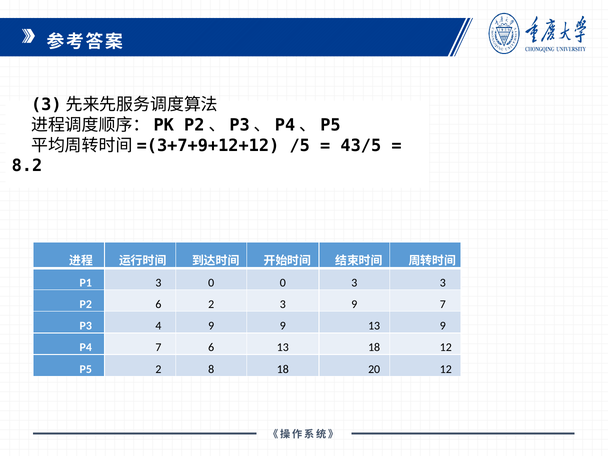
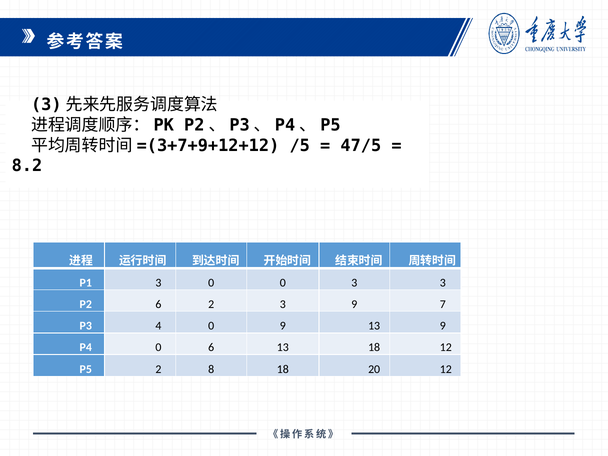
43/5: 43/5 -> 47/5 (361, 145)
4 9: 9 -> 0 (211, 326)
P4 7: 7 -> 0 (158, 347)
